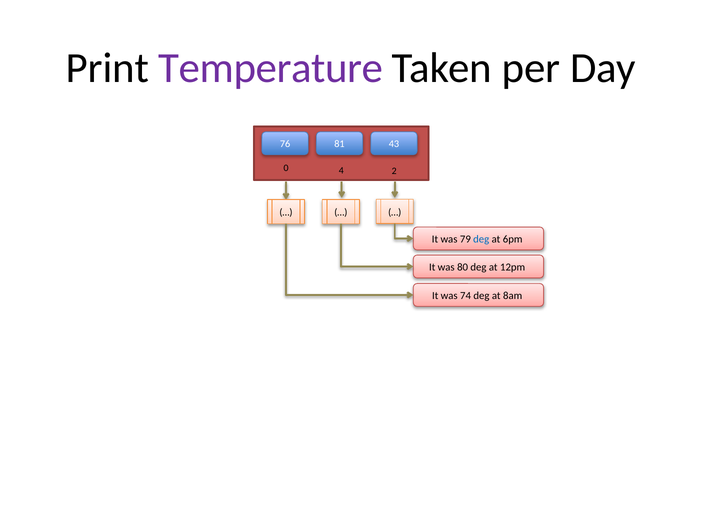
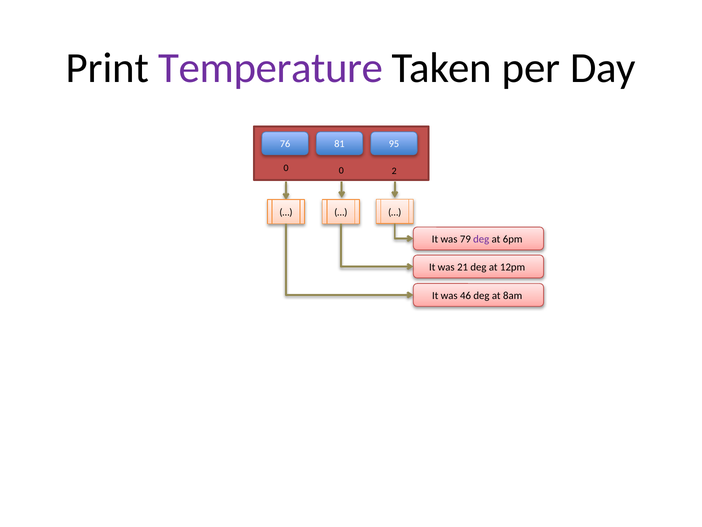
43: 43 -> 95 (394, 144)
0 4: 4 -> 0 (341, 171)
deg colour: blue -> purple (481, 239)
80: 80 -> 21 (463, 267)
74: 74 -> 46 (466, 295)
